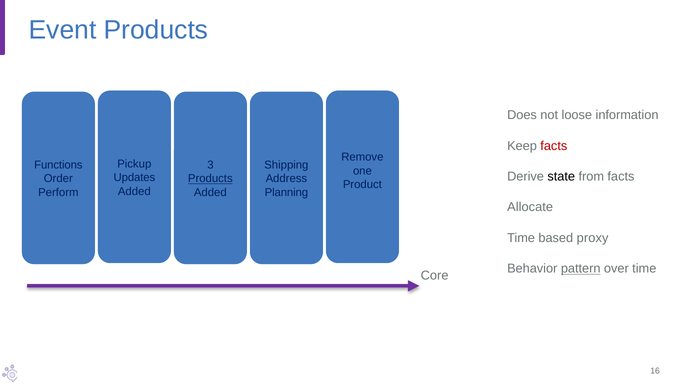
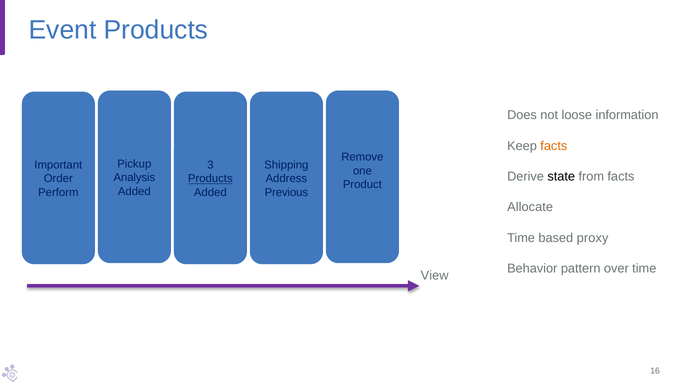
facts colour: red -> orange (554, 146)
Functions: Functions -> Important (58, 165)
Updates: Updates -> Analysis (134, 177)
Planning: Planning -> Previous (286, 192)
pattern underline: present -> none (581, 268)
Core: Core -> View (435, 275)
